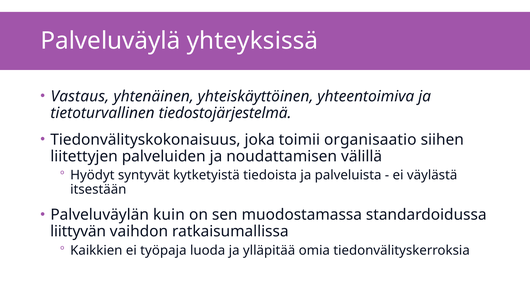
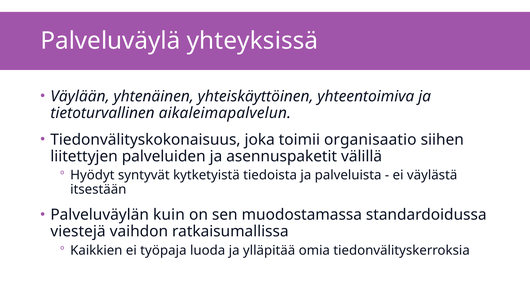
Vastaus: Vastaus -> Väylään (80, 96)
tiedostojärjestelmä: tiedostojärjestelmä -> aikaleimapalvelun (225, 113)
noudattamisen: noudattamisen -> asennuspaketit (282, 156)
liittyvän: liittyvän -> viestejä (78, 232)
